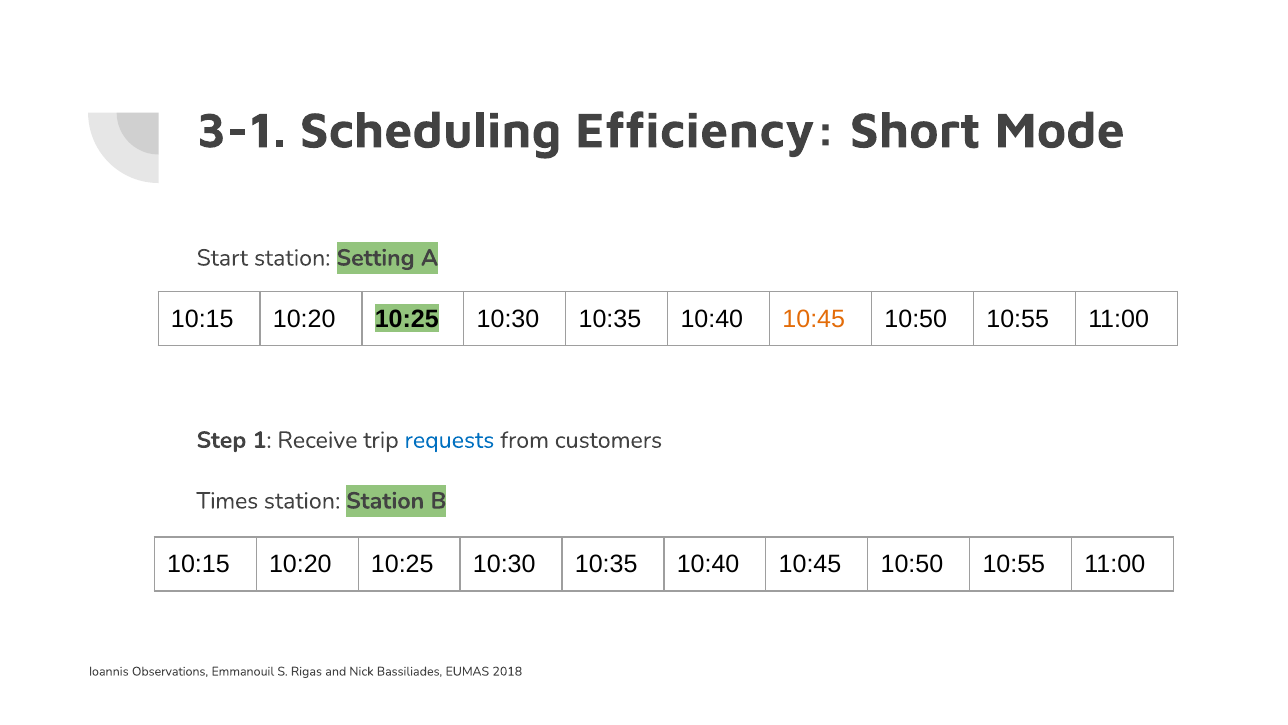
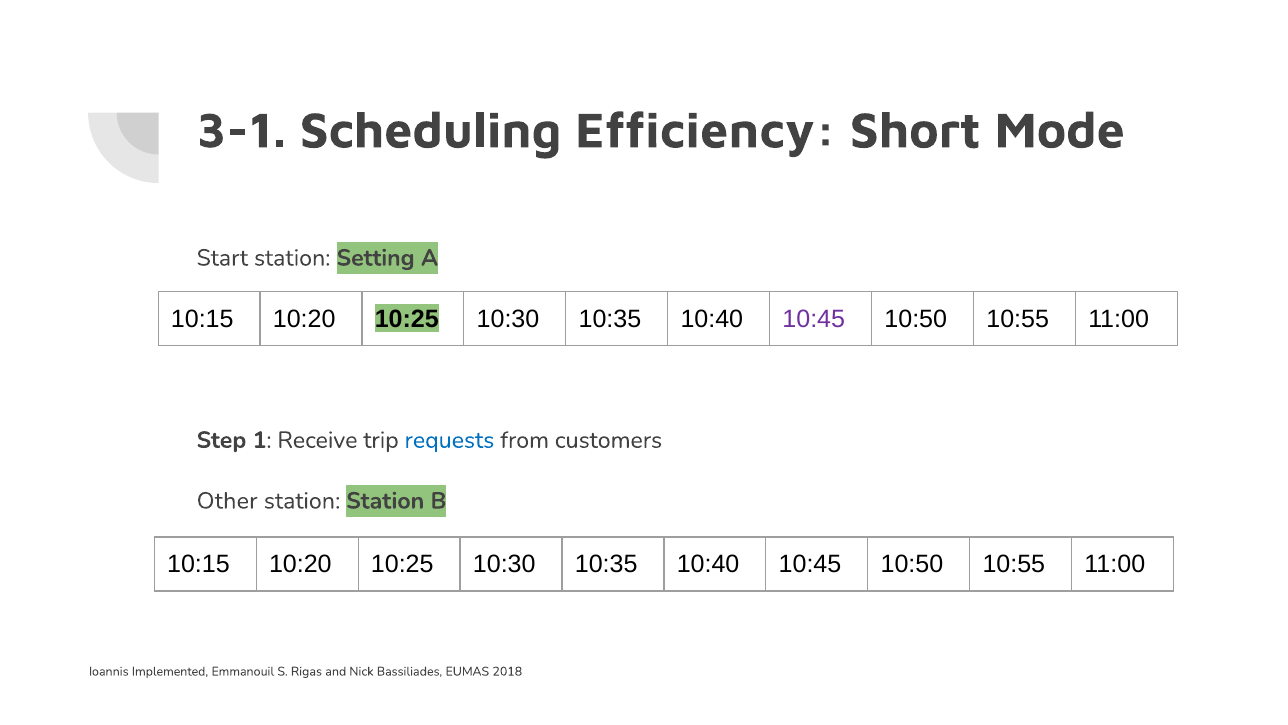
10:45 colour: orange -> purple (814, 319)
Times: Times -> Other (227, 501)
Observations: Observations -> Implemented (170, 671)
